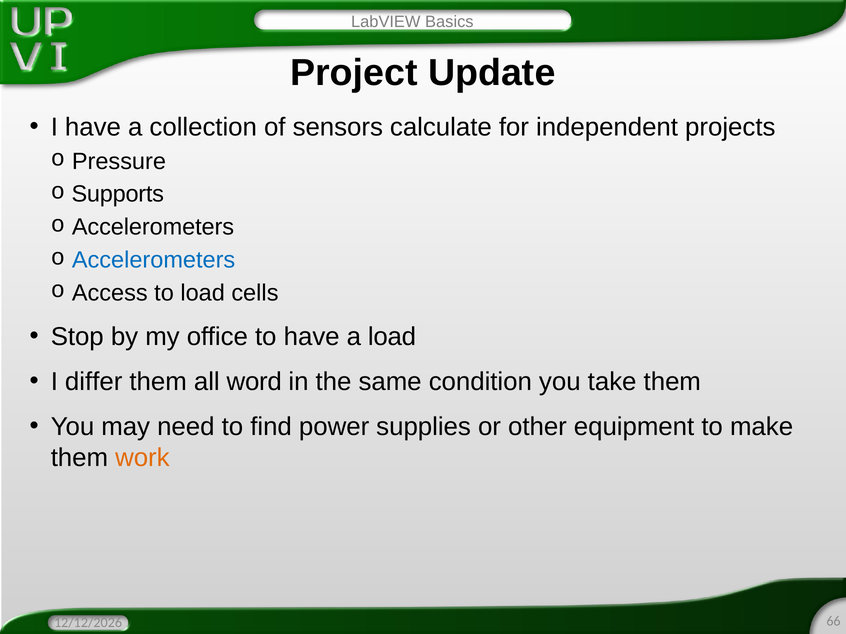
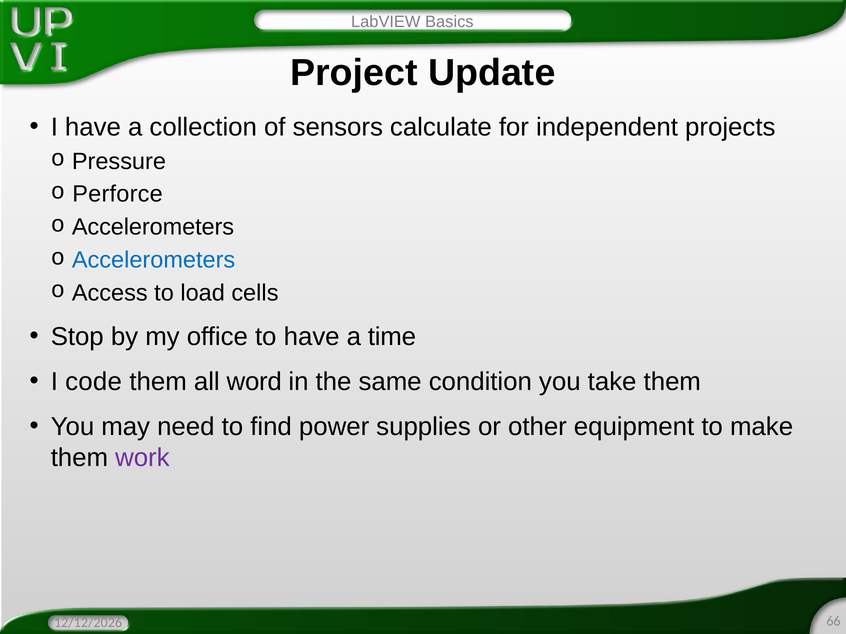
Supports: Supports -> Perforce (118, 194)
a load: load -> time (392, 337)
differ: differ -> code (94, 382)
work colour: orange -> purple (142, 458)
